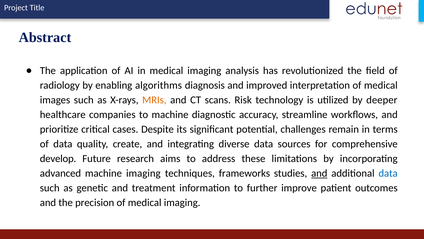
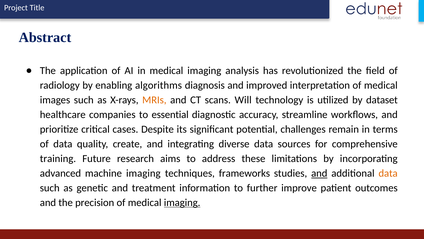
Risk: Risk -> Will (243, 100)
deeper: deeper -> dataset (382, 100)
to machine: machine -> essential (170, 114)
develop: develop -> training (58, 158)
data colour: blue -> orange (388, 173)
imaging underline: none -> present (182, 202)
